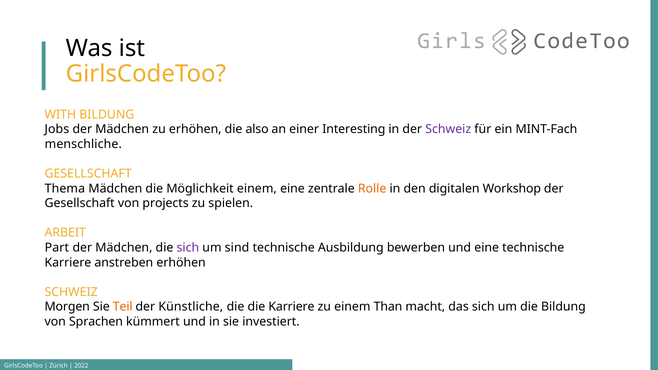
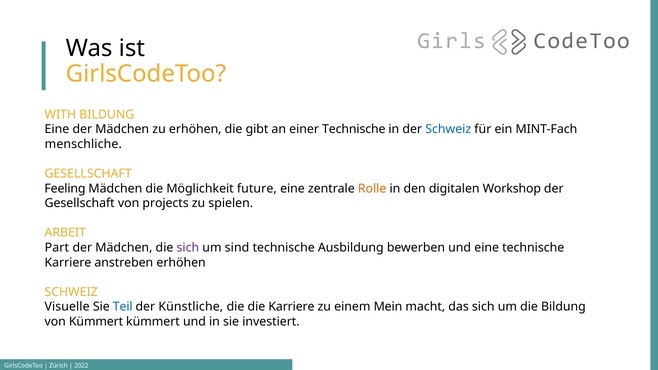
Jobs: Jobs -> Eine (57, 129)
also: also -> gibt (257, 129)
einer Interesting: Interesting -> Technische (354, 129)
Schweiz colour: purple -> blue (448, 129)
Thema: Thema -> Feeling (65, 189)
Möglichkeit einem: einem -> future (257, 189)
Morgen: Morgen -> Visuelle (67, 307)
Teil colour: orange -> blue (123, 307)
Than: Than -> Mein (388, 307)
von Sprachen: Sprachen -> Kümmert (96, 322)
